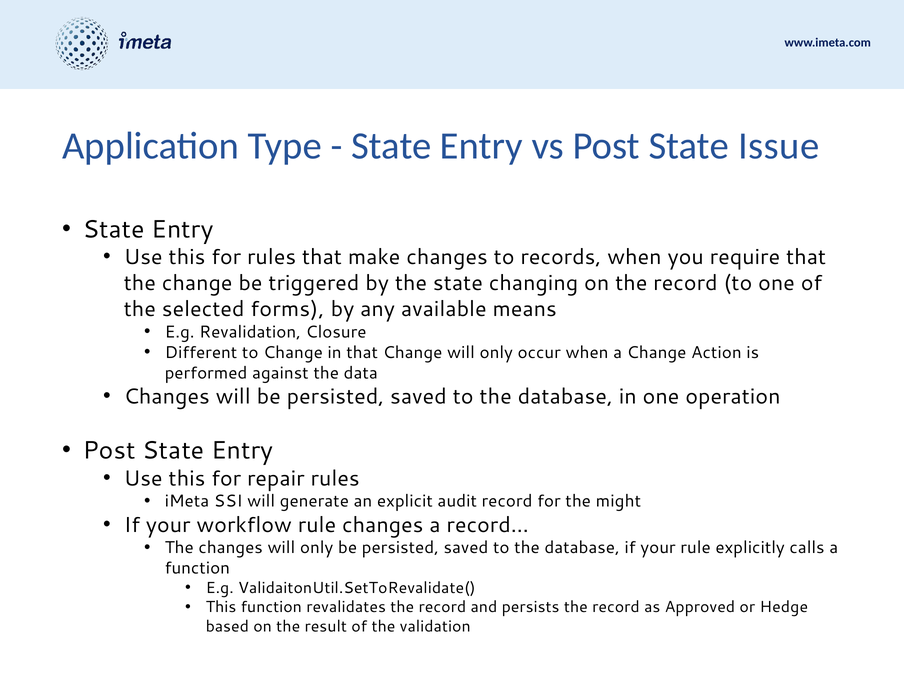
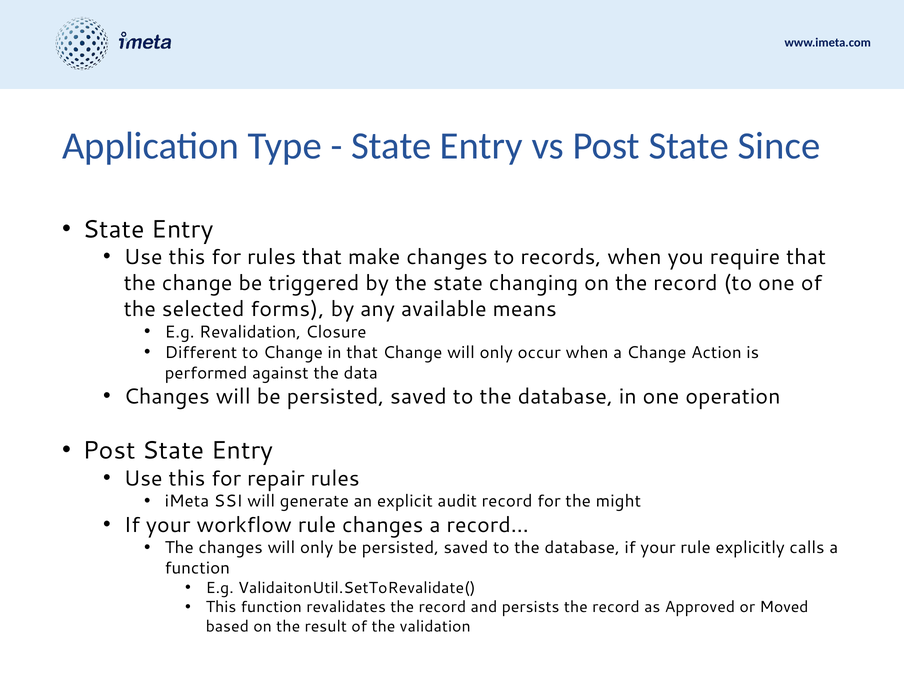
Issue: Issue -> Since (779, 146)
Hedge: Hedge -> Moved (784, 607)
